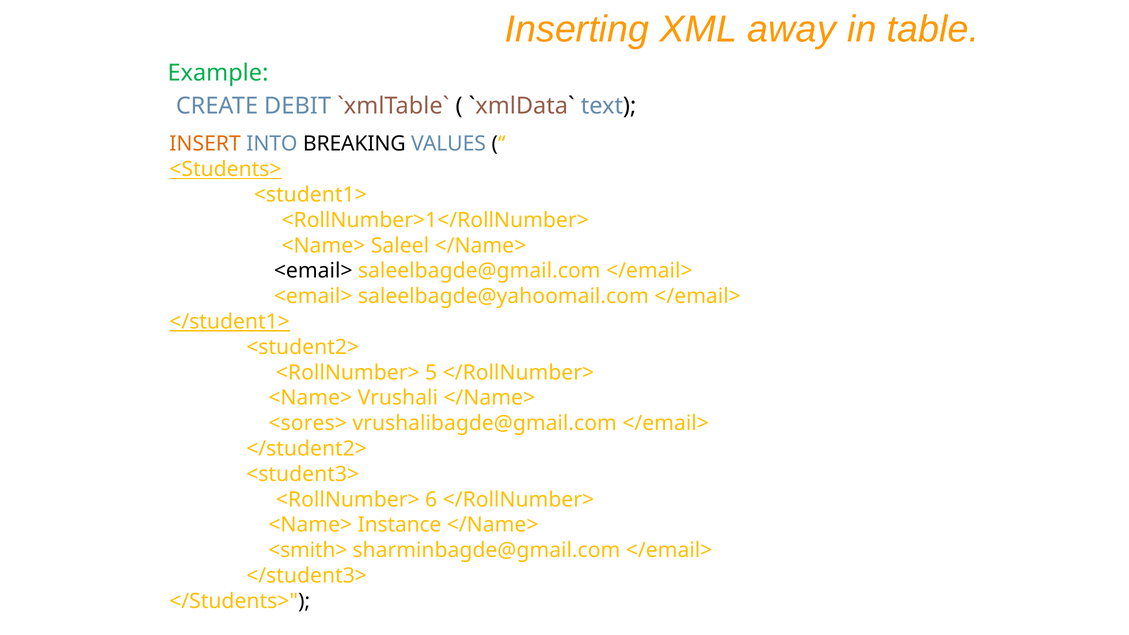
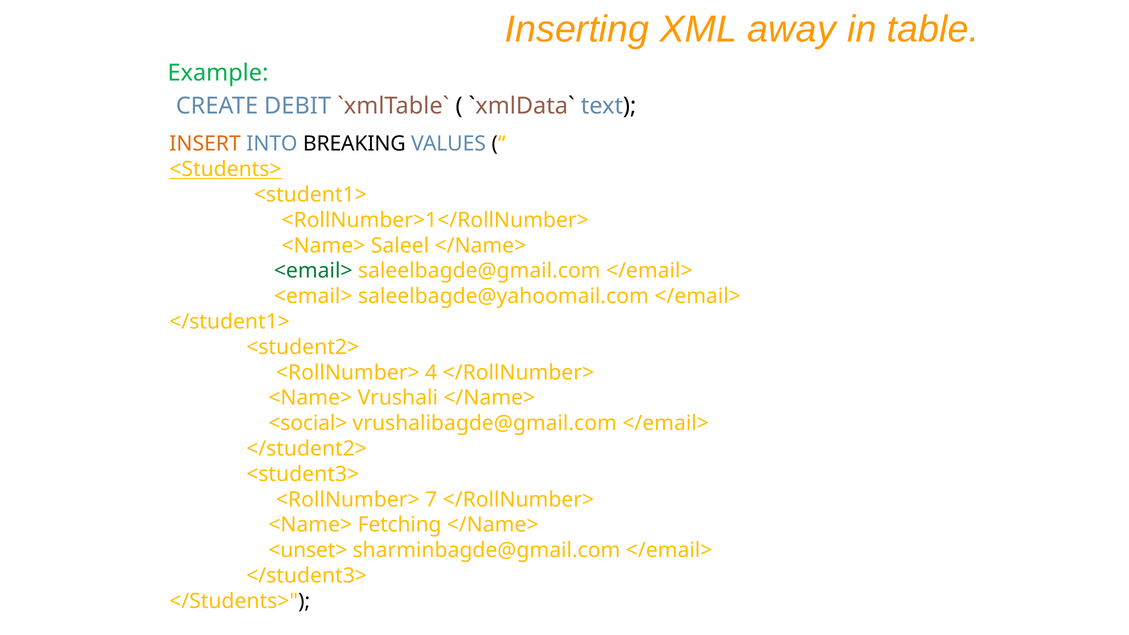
<email> colour: black -> green (313, 271)
</student1> underline: present -> none (230, 322)
5: 5 -> 4 (431, 373)
<sores>: <sores> -> <social> (308, 423)
6: 6 -> 7 (431, 500)
Instance: Instance -> Fetching (400, 525)
<smith>: <smith> -> <unset> (308, 550)
